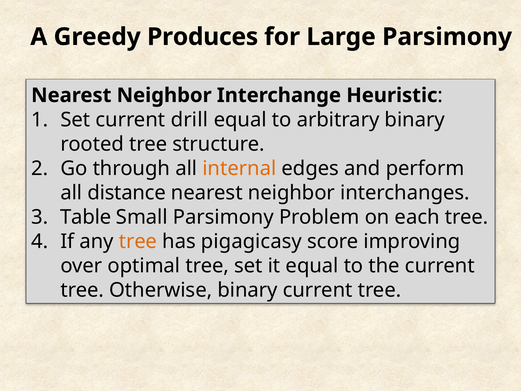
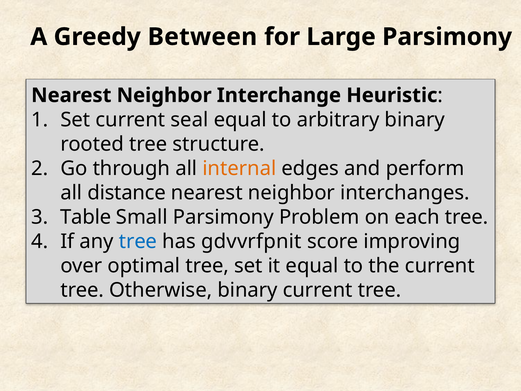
Produces: Produces -> Between (202, 37)
drill: drill -> seal (189, 120)
tree colour: orange -> blue (138, 241)
pigagicasy: pigagicasy -> gdvvrfpnit (251, 241)
